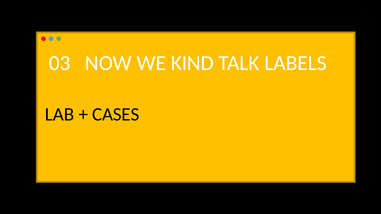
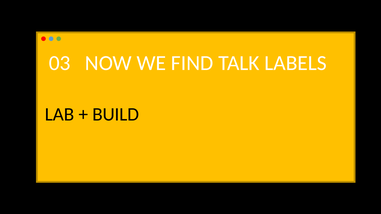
KIND: KIND -> FIND (192, 63)
CASES: CASES -> BUILD (116, 114)
